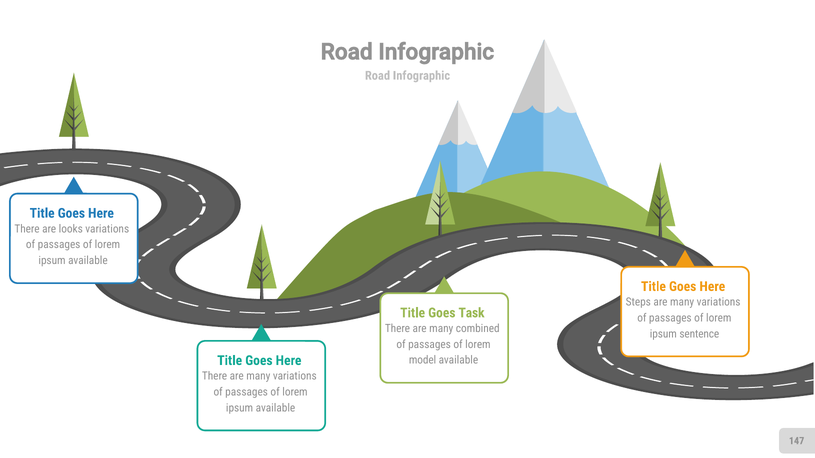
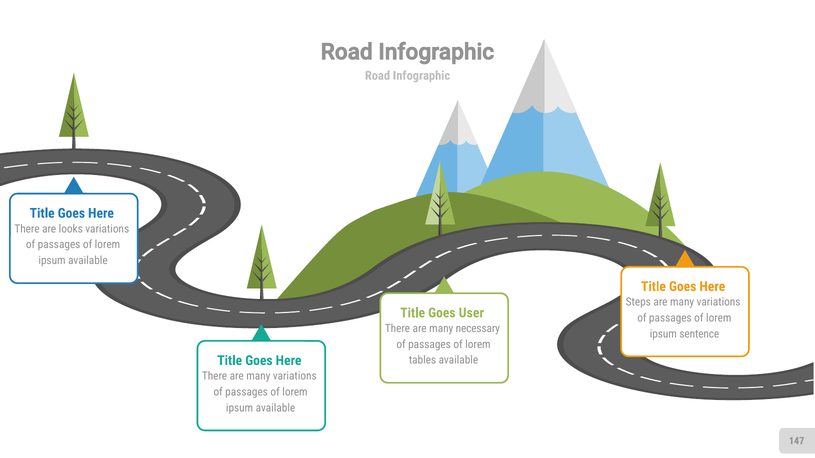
Task: Task -> User (471, 313)
combined: combined -> necessary (478, 329)
model: model -> tables (423, 361)
